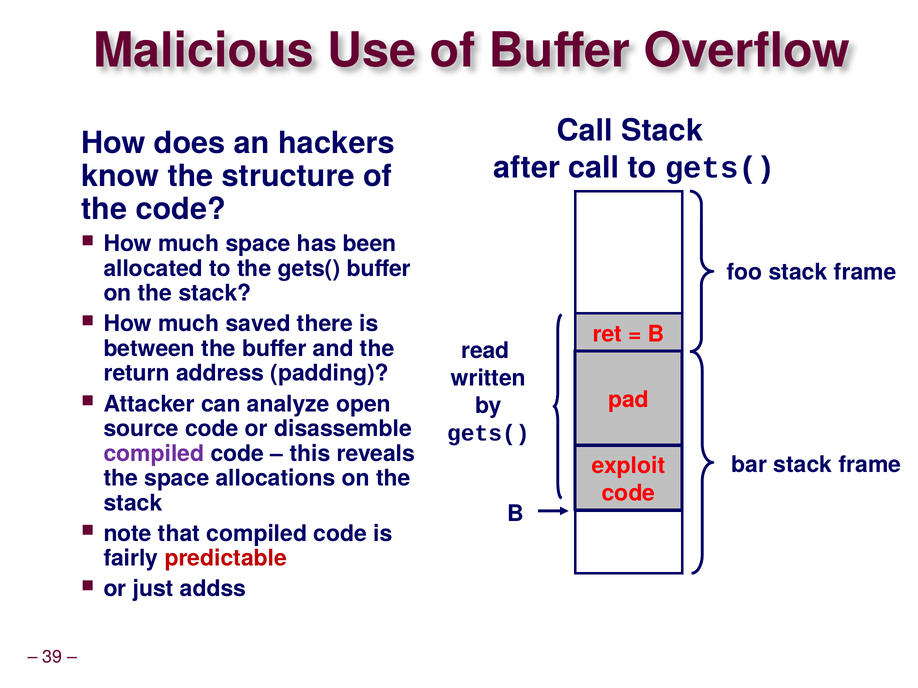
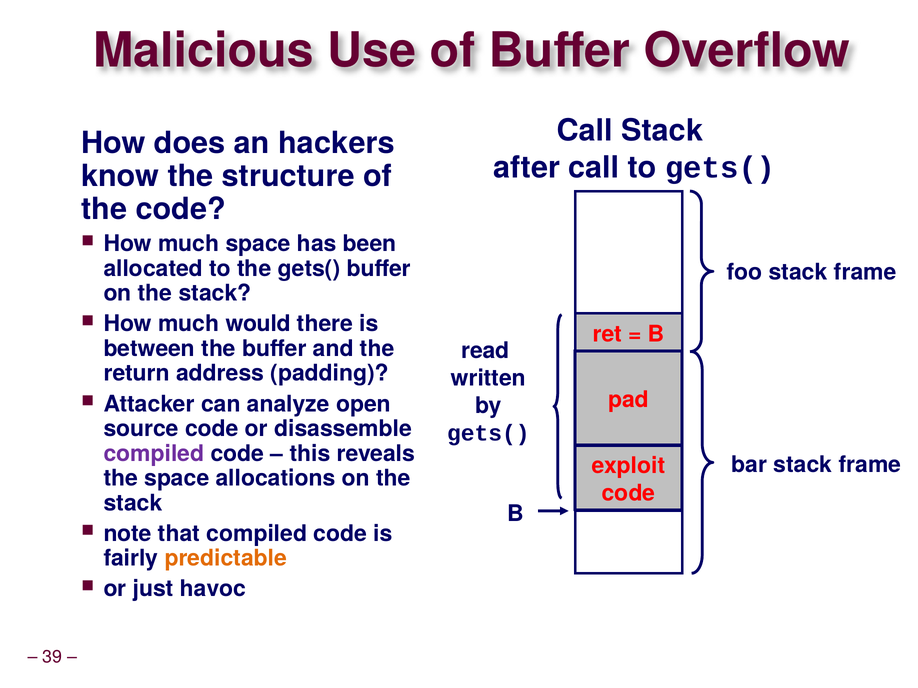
saved: saved -> would (258, 324)
predictable colour: red -> orange (226, 559)
addss: addss -> havoc (213, 589)
